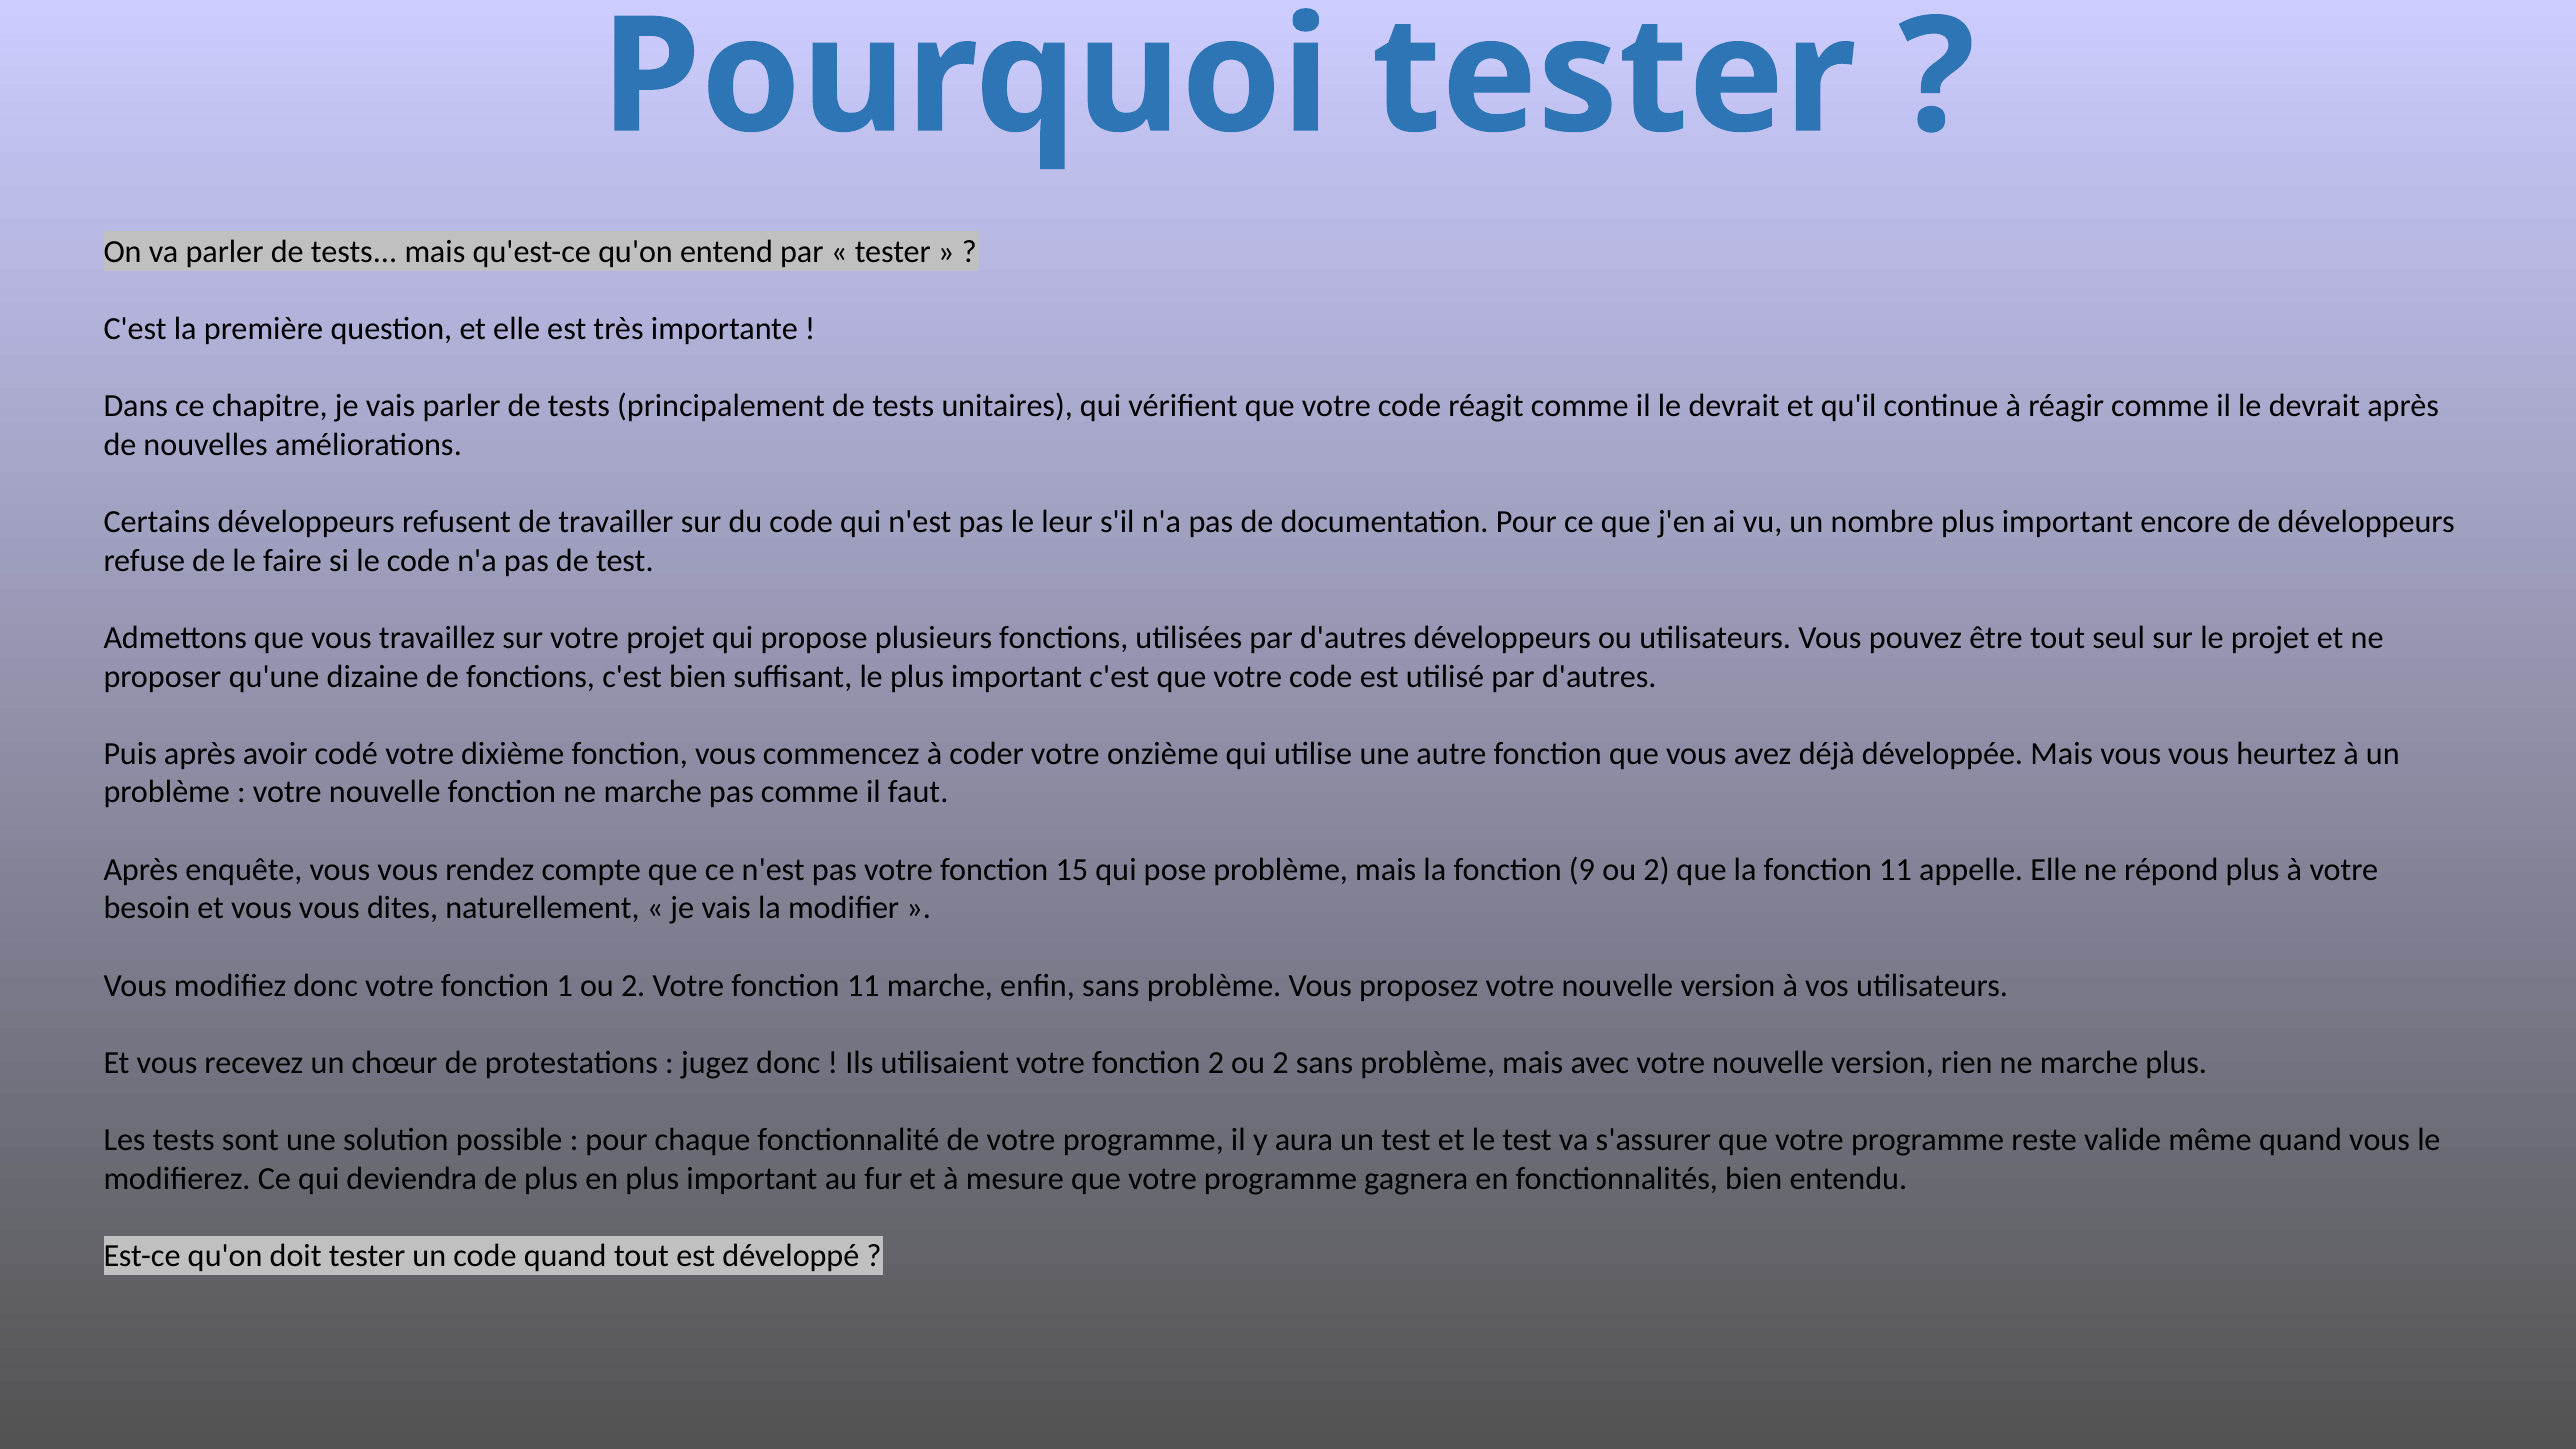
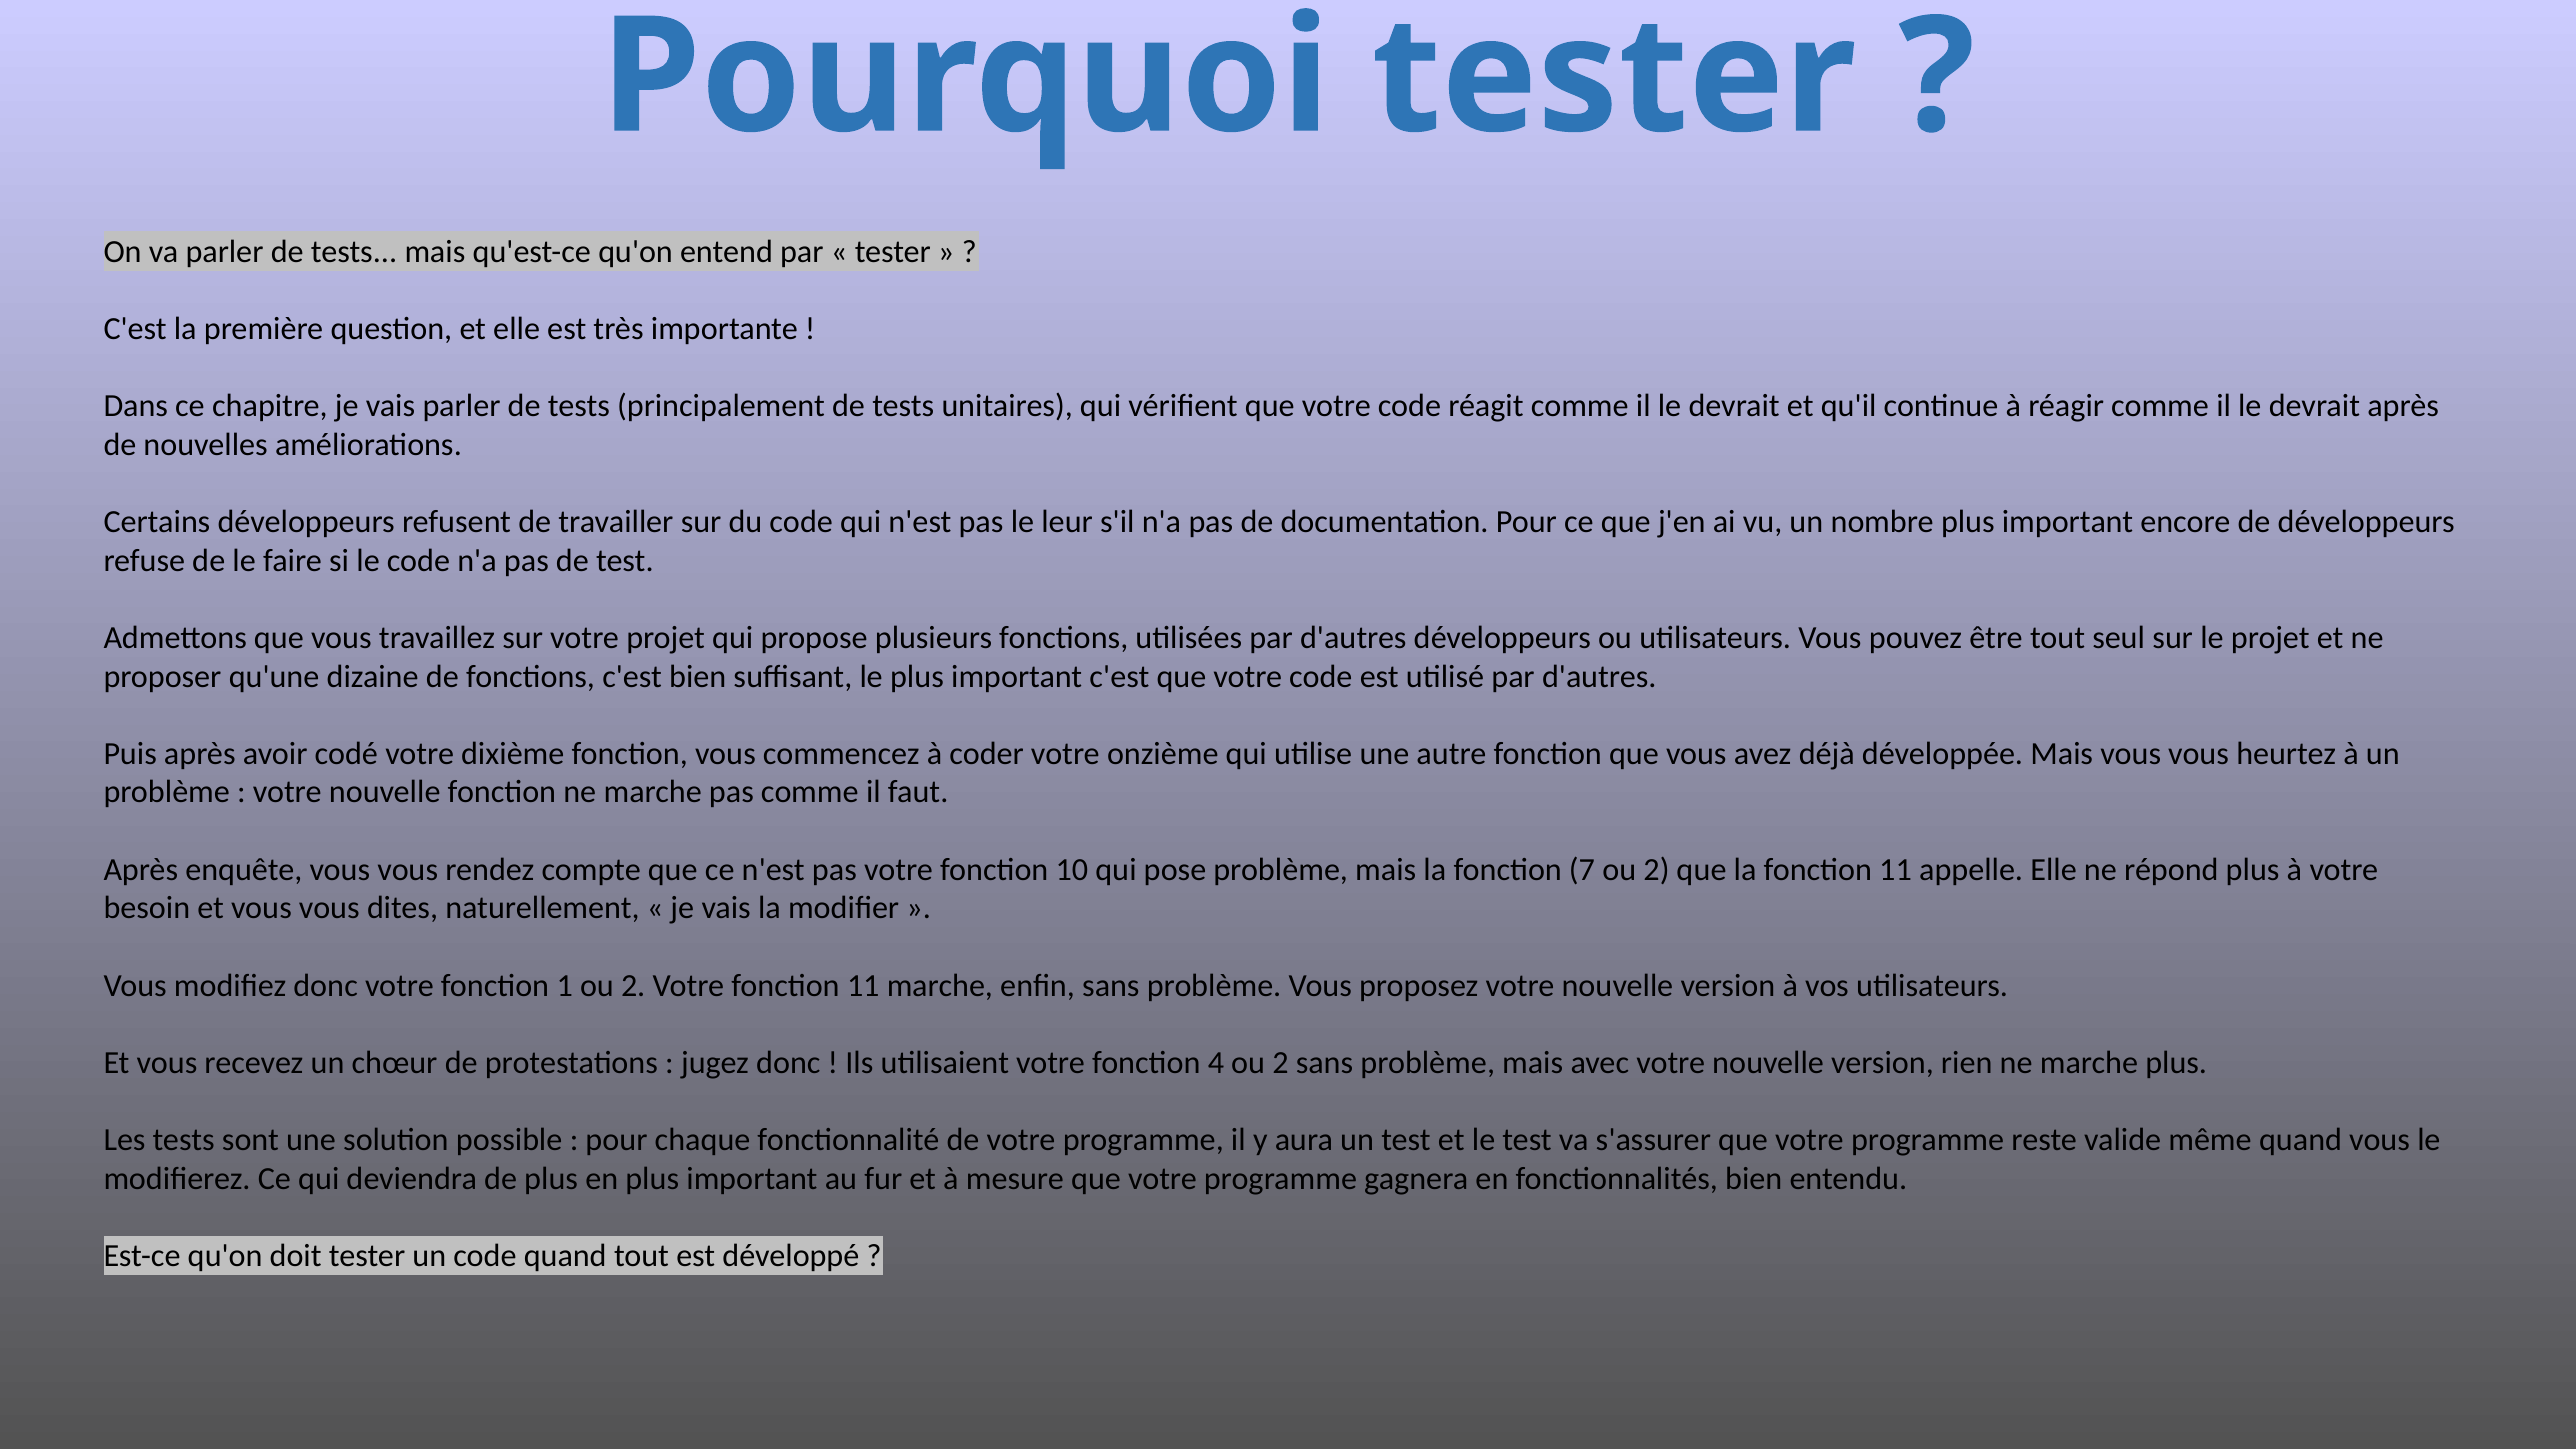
15: 15 -> 10 (1072, 870)
9: 9 -> 7 (1582, 870)
fonction 2: 2 -> 4 (1216, 1063)
